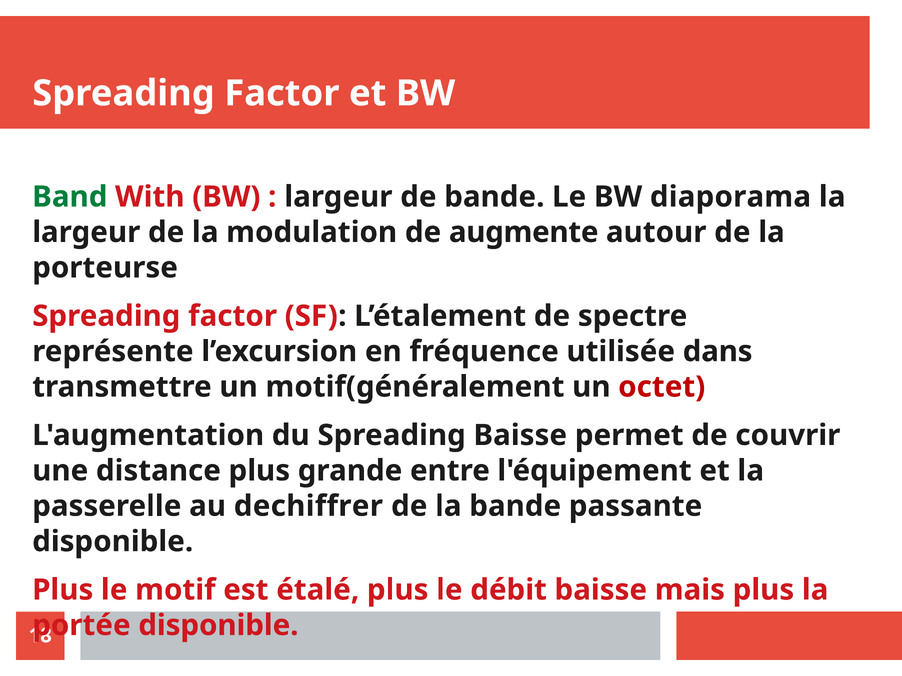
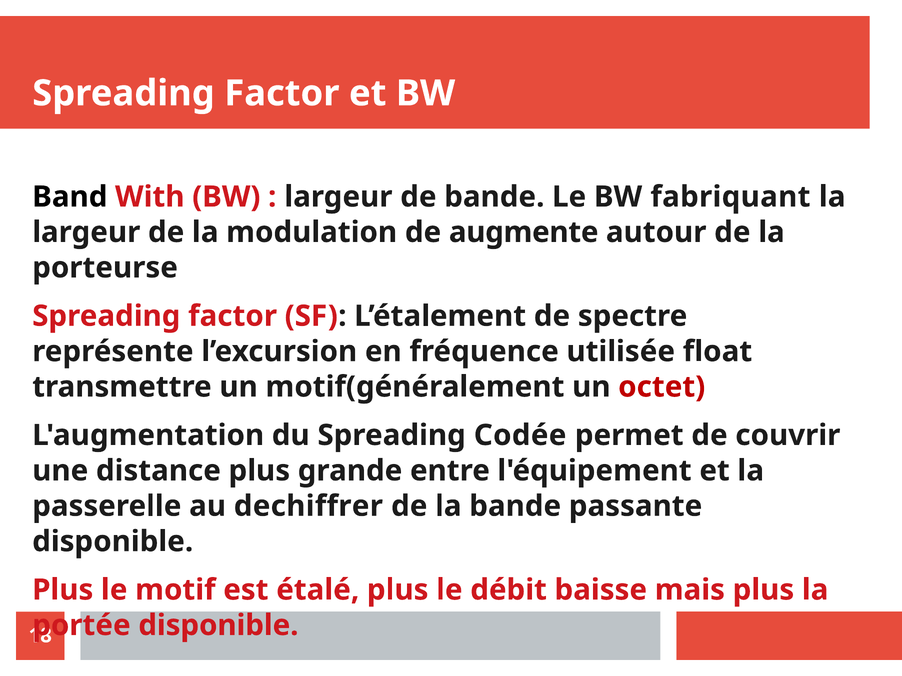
Band colour: green -> black (70, 197)
diaporama: diaporama -> fabriquant (730, 197)
dans: dans -> float (717, 352)
Spreading Baisse: Baisse -> Codée (520, 436)
